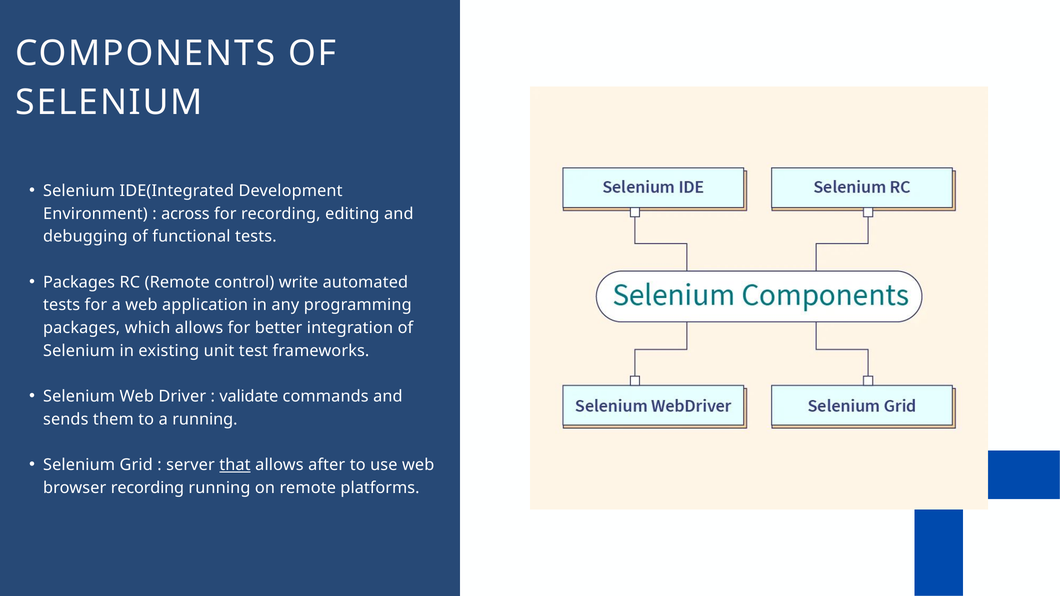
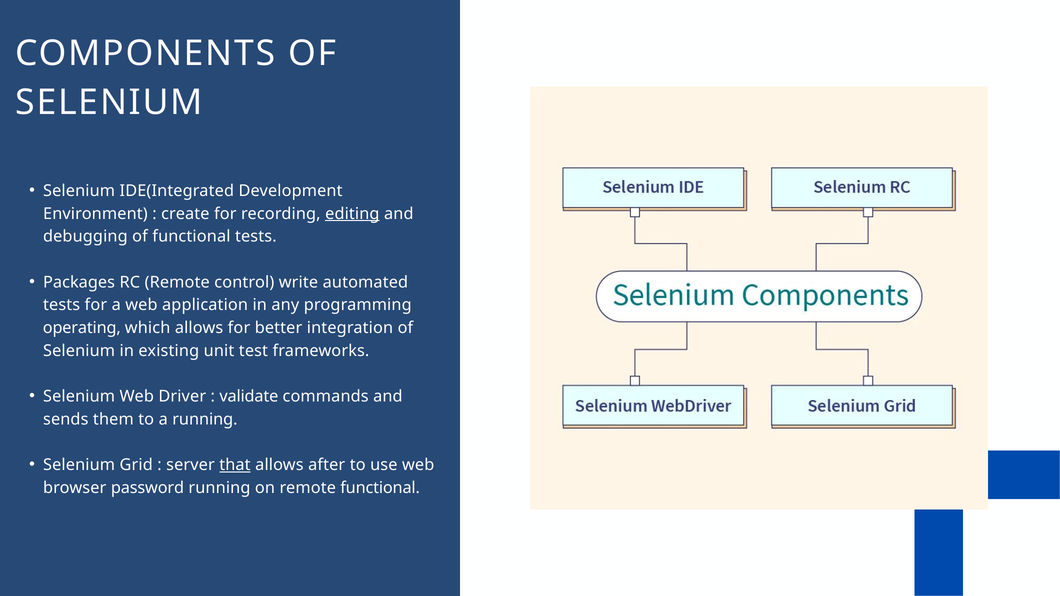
across: across -> create (185, 214)
editing underline: none -> present (352, 214)
packages: packages -> operating (82, 328)
browser recording: recording -> password (147, 488)
remote platforms: platforms -> functional (380, 488)
